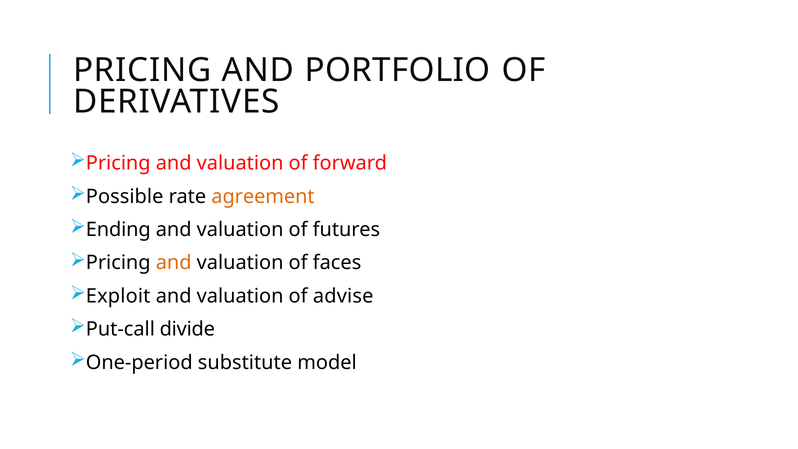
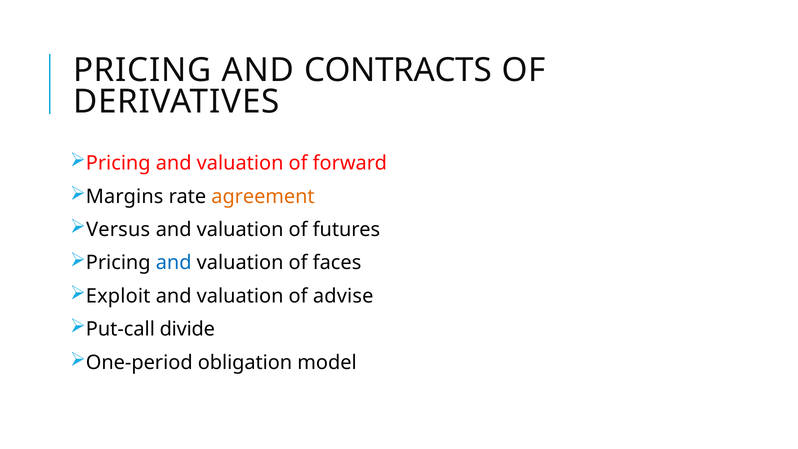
PORTFOLIO: PORTFOLIO -> CONTRACTS (398, 70)
Possible: Possible -> Margins (125, 196)
Ending: Ending -> Versus (118, 230)
and colour: orange -> blue (174, 263)
substitute: substitute -> obligation (245, 362)
